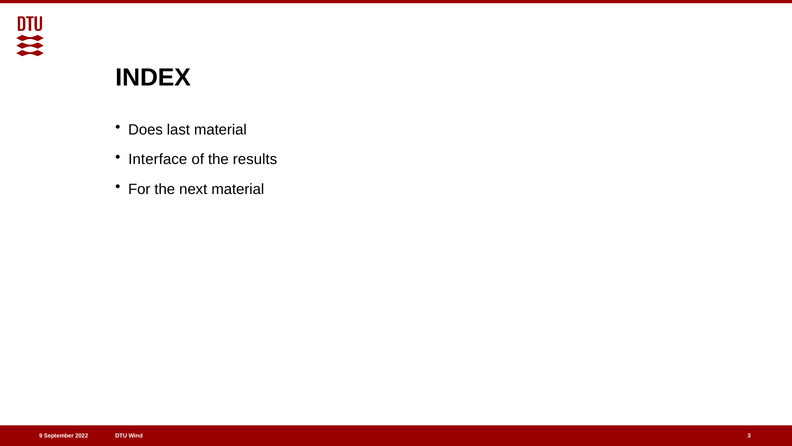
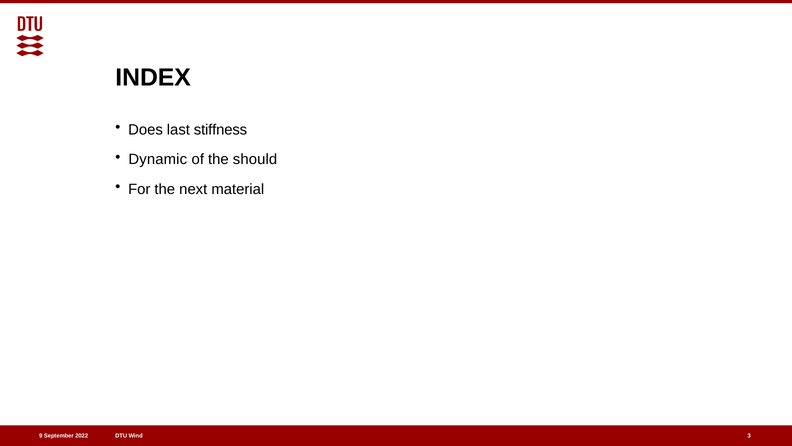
last material: material -> stiffness (220, 130)
Interface: Interface -> Dynamic (158, 159)
results: results -> should (255, 159)
